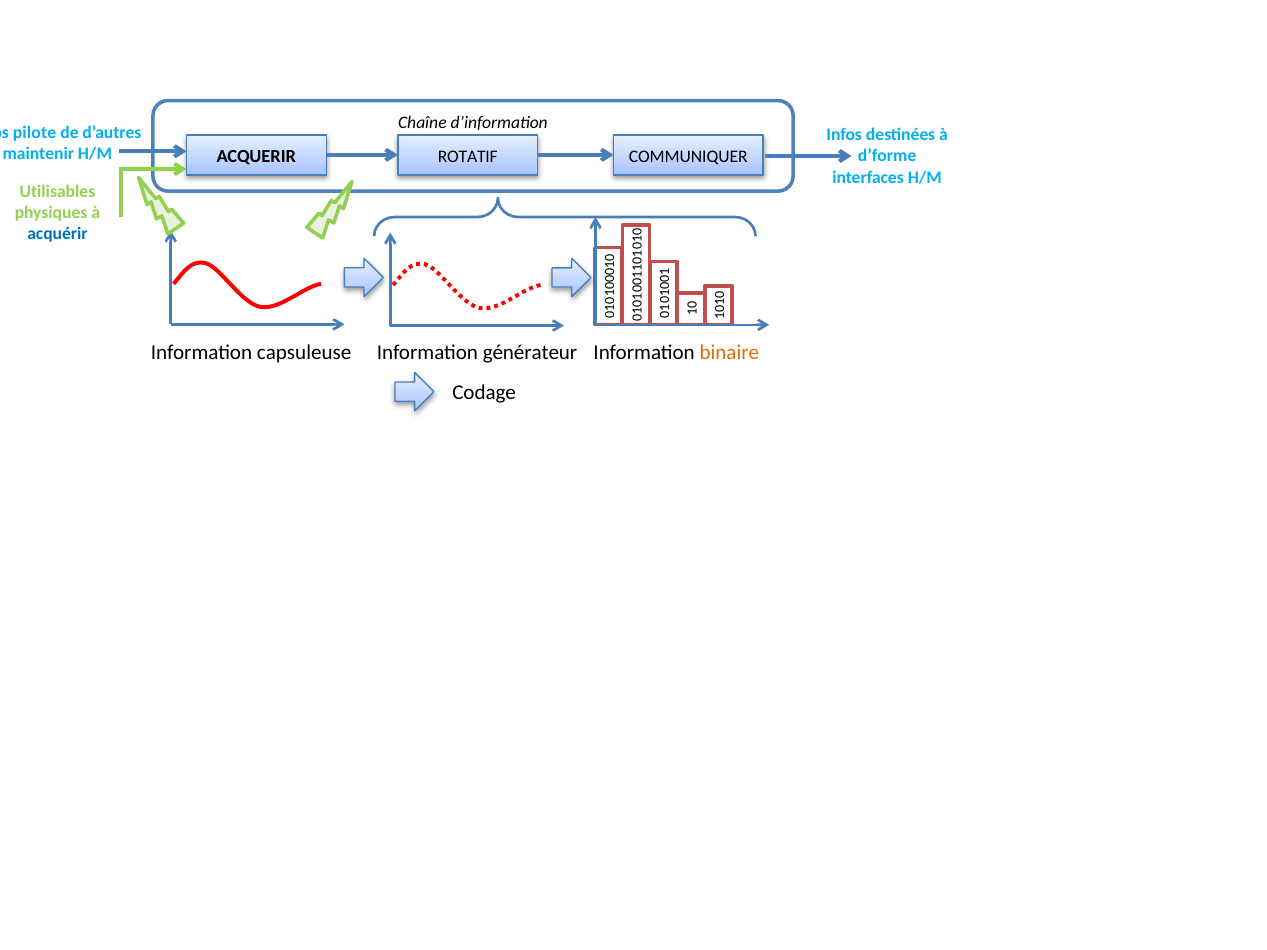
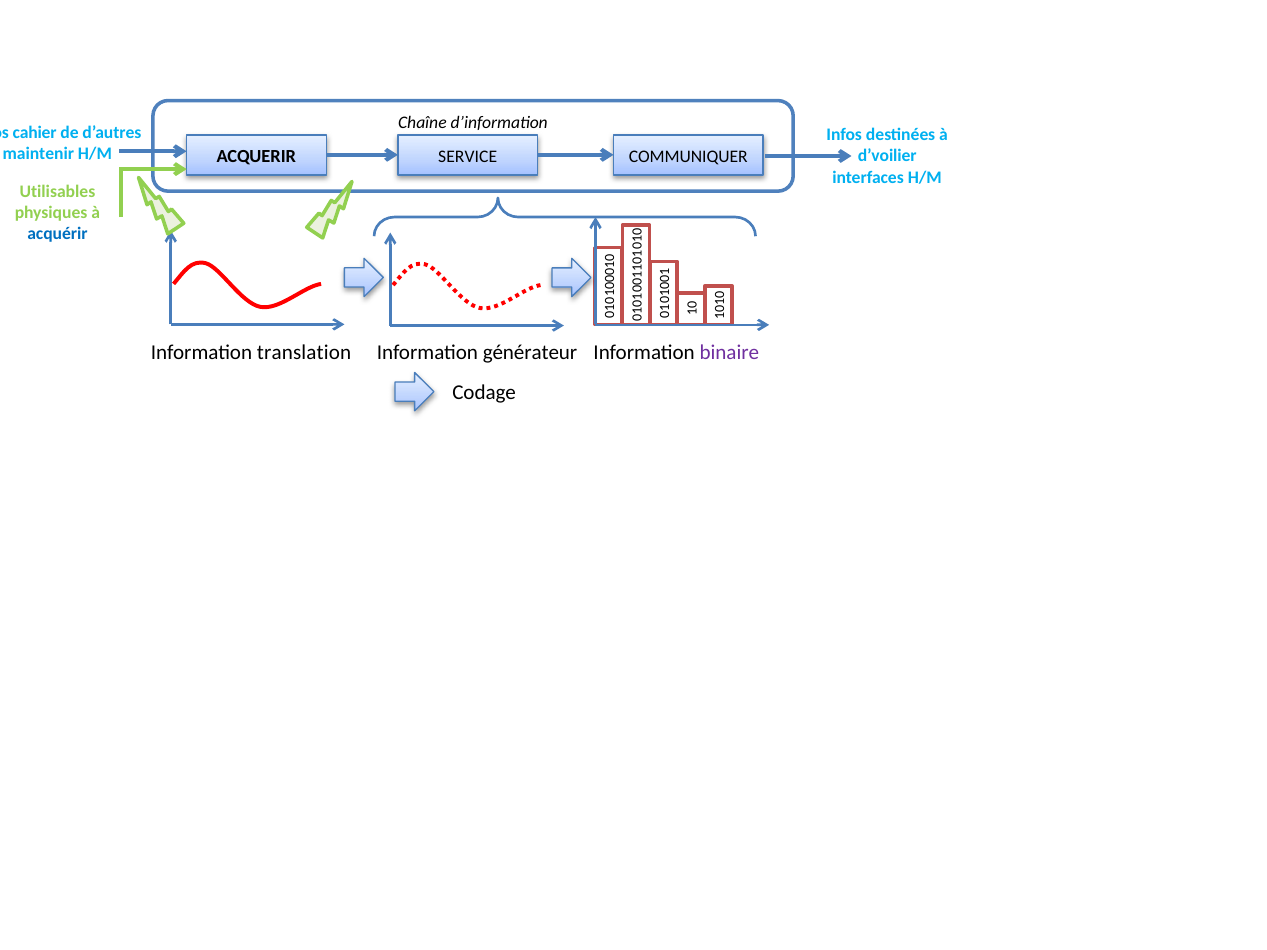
pilote: pilote -> cahier (35, 133)
ROTATIF: ROTATIF -> SERVICE (468, 156)
d’forme: d’forme -> d’voilier (887, 156)
capsuleuse: capsuleuse -> translation (304, 352)
binaire colour: orange -> purple (729, 352)
